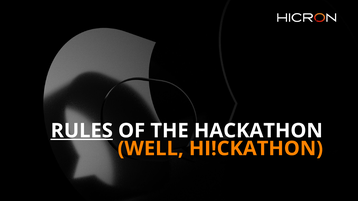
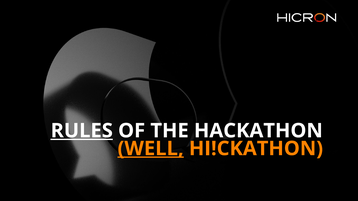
WELL underline: none -> present (151, 149)
